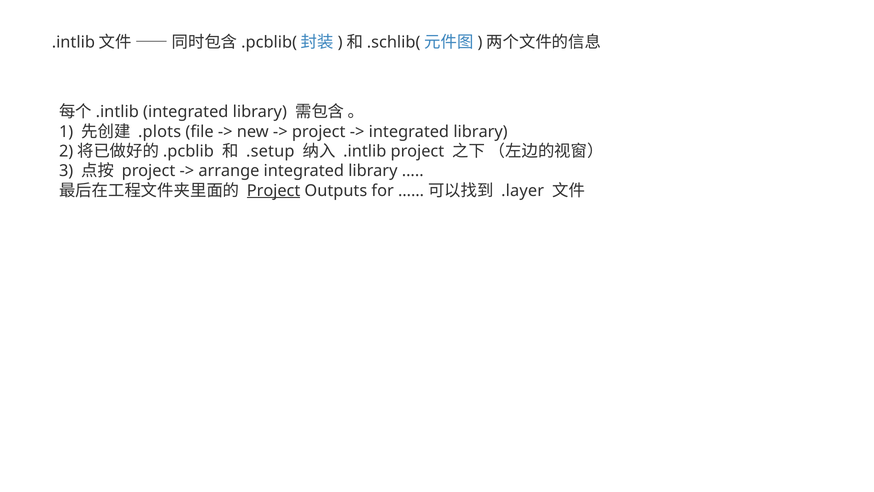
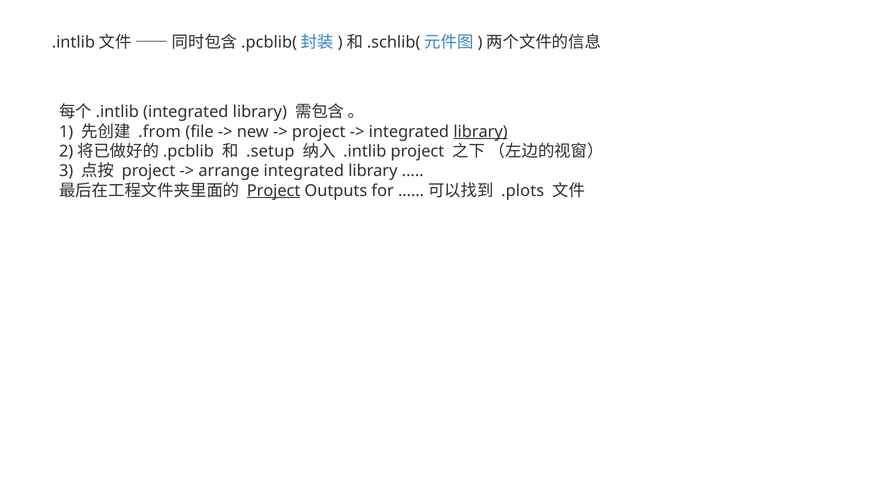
.plots: .plots -> .from (160, 132)
library underline: none -> present (480, 132)
.layer: .layer -> .plots (523, 191)
